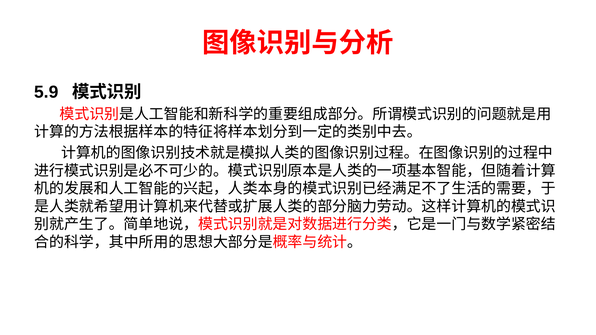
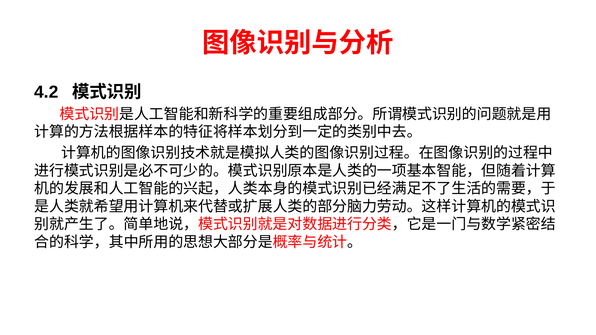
5.9: 5.9 -> 4.2 (46, 92)
